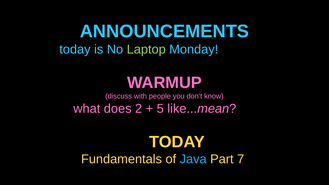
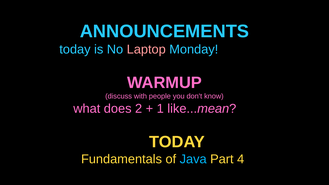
Laptop colour: light green -> pink (146, 50)
5: 5 -> 1 (160, 109)
7: 7 -> 4 (241, 159)
